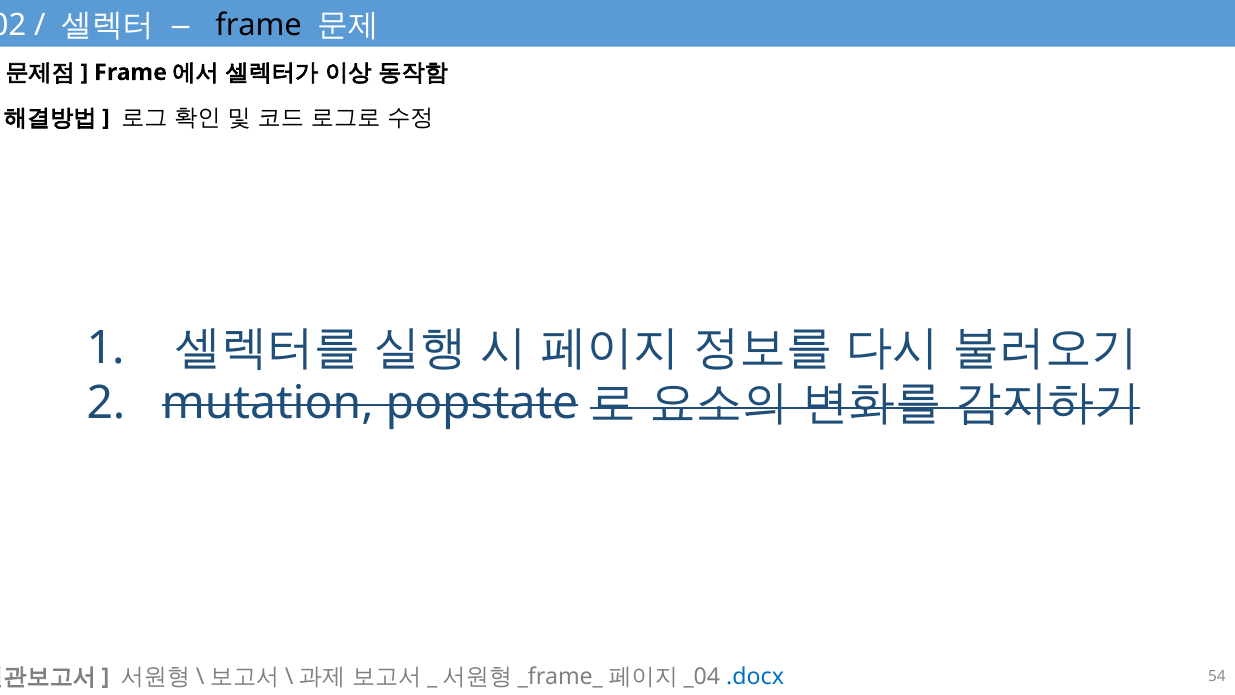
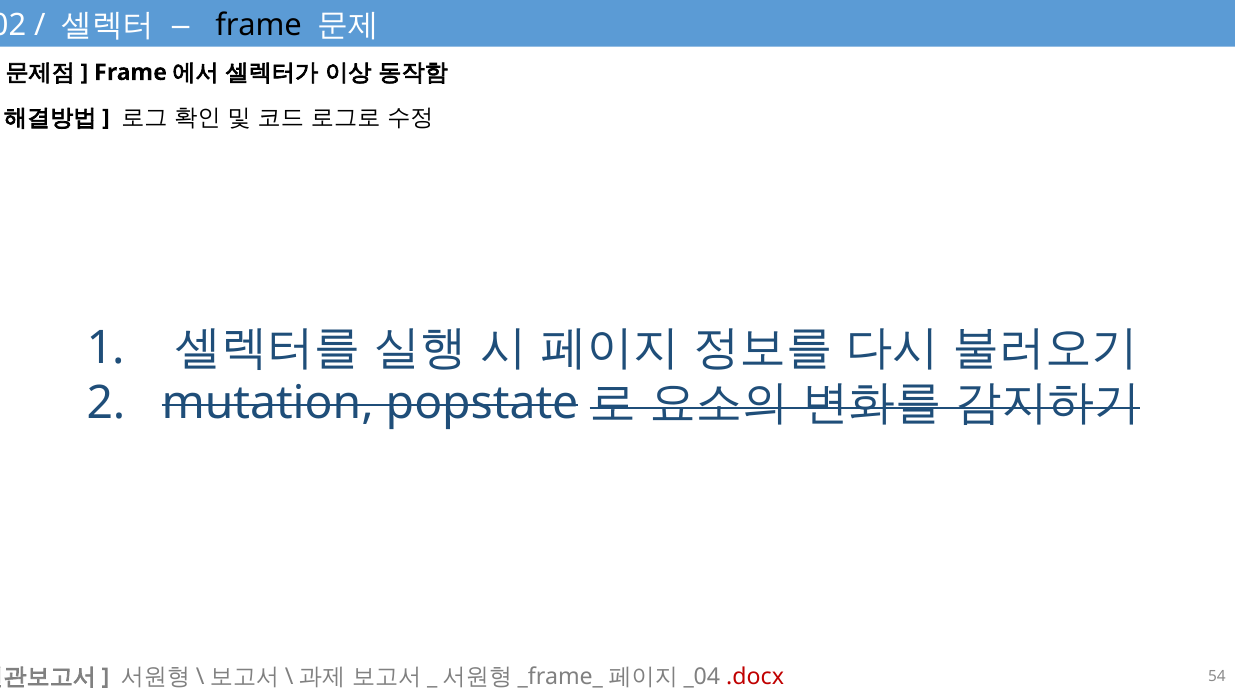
.docx colour: blue -> red (755, 676)
